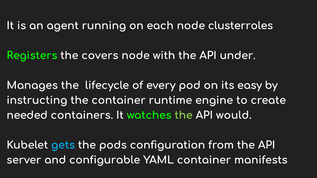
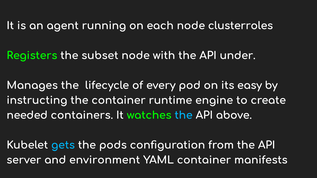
covers: covers -> subset (100, 56)
the colour: light green -> light blue (184, 115)
would: would -> above (234, 115)
configurable: configurable -> environment (105, 160)
